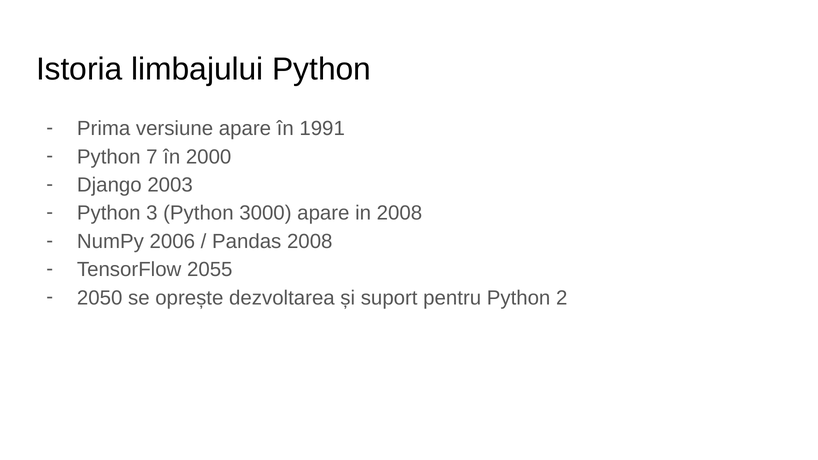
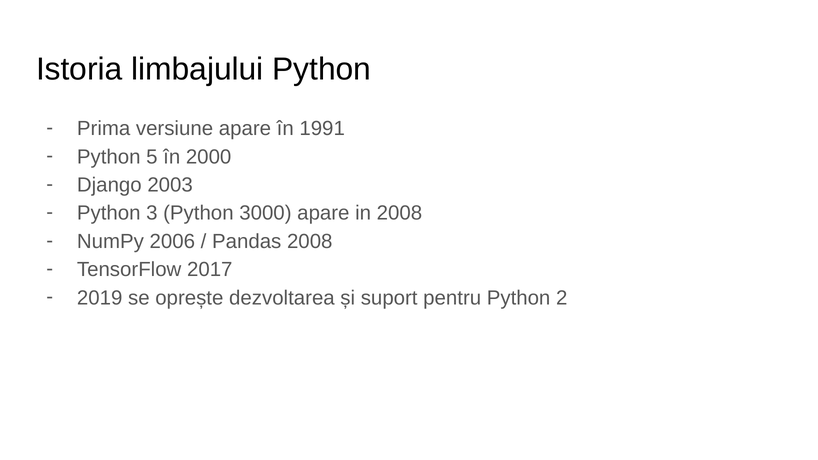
7: 7 -> 5 (152, 157)
2055: 2055 -> 2017 (210, 270)
2050: 2050 -> 2019 (100, 298)
